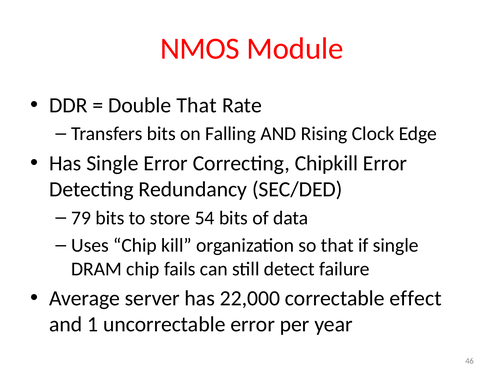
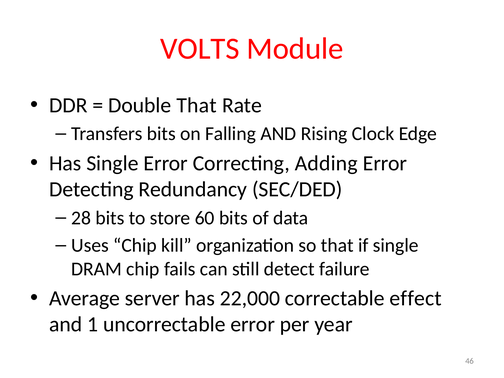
NMOS: NMOS -> VOLTS (200, 49)
Chipkill: Chipkill -> Adding (326, 163)
79: 79 -> 28 (81, 218)
54: 54 -> 60 (205, 218)
